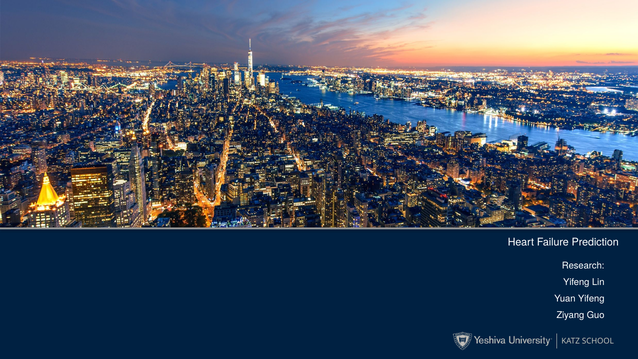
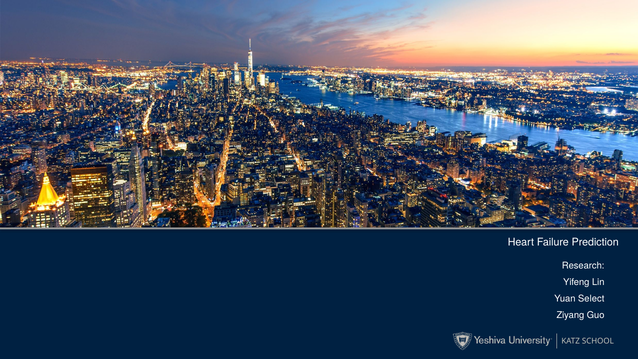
Yuan Yifeng: Yifeng -> Select (591, 298)
